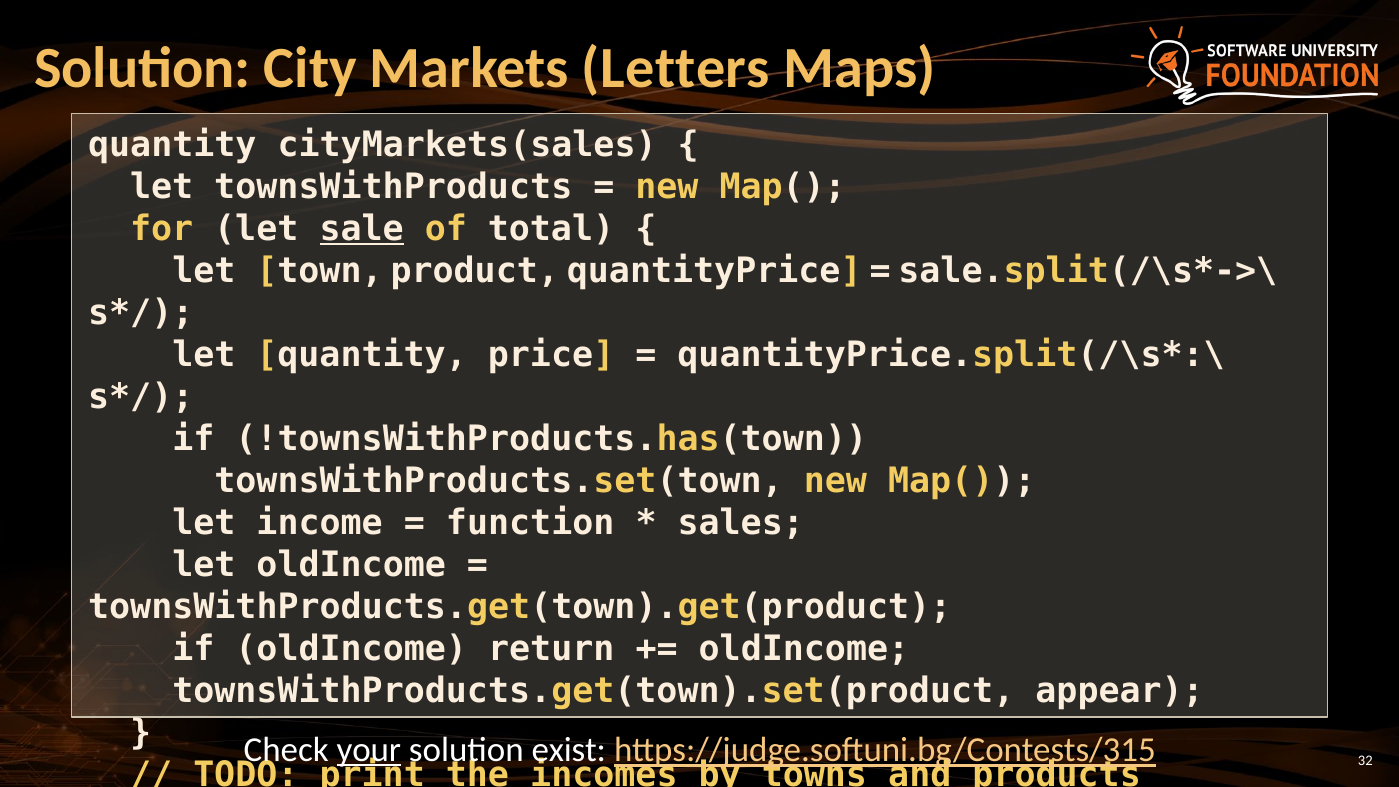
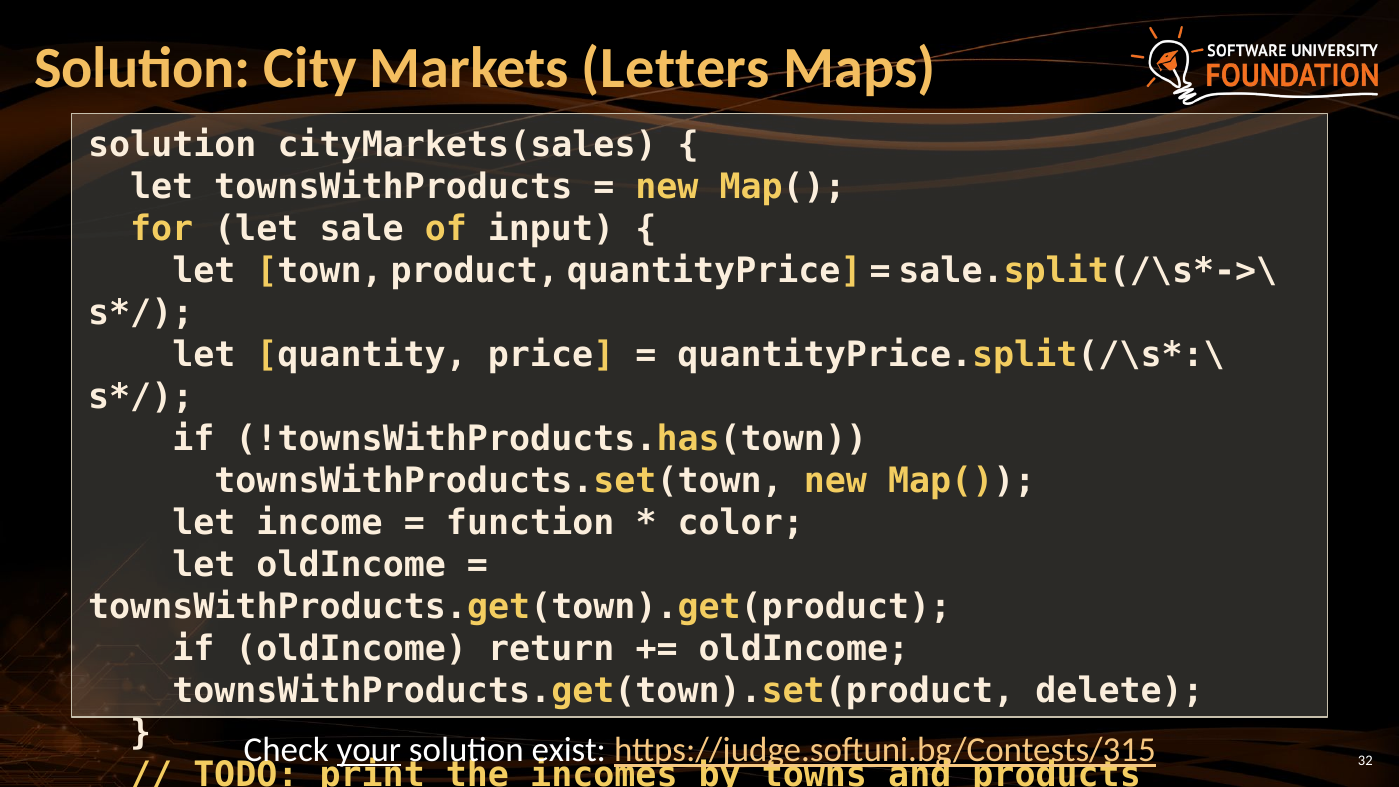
quantity: quantity -> solution (172, 145)
sale underline: present -> none (362, 229)
total: total -> input (551, 229)
sales: sales -> color (741, 523)
appear: appear -> delete (1120, 691)
